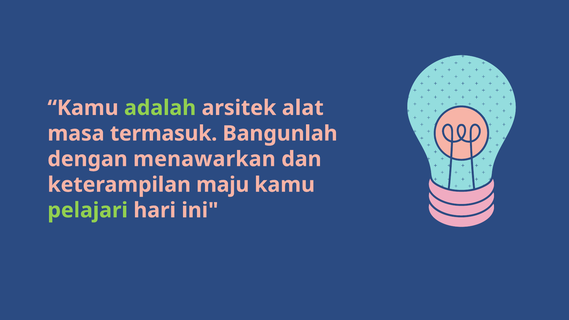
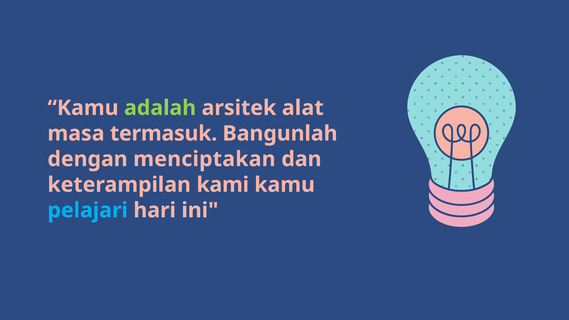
menawarkan: menawarkan -> menciptakan (204, 159)
maju: maju -> kami (223, 185)
pelajari colour: light green -> light blue (88, 210)
